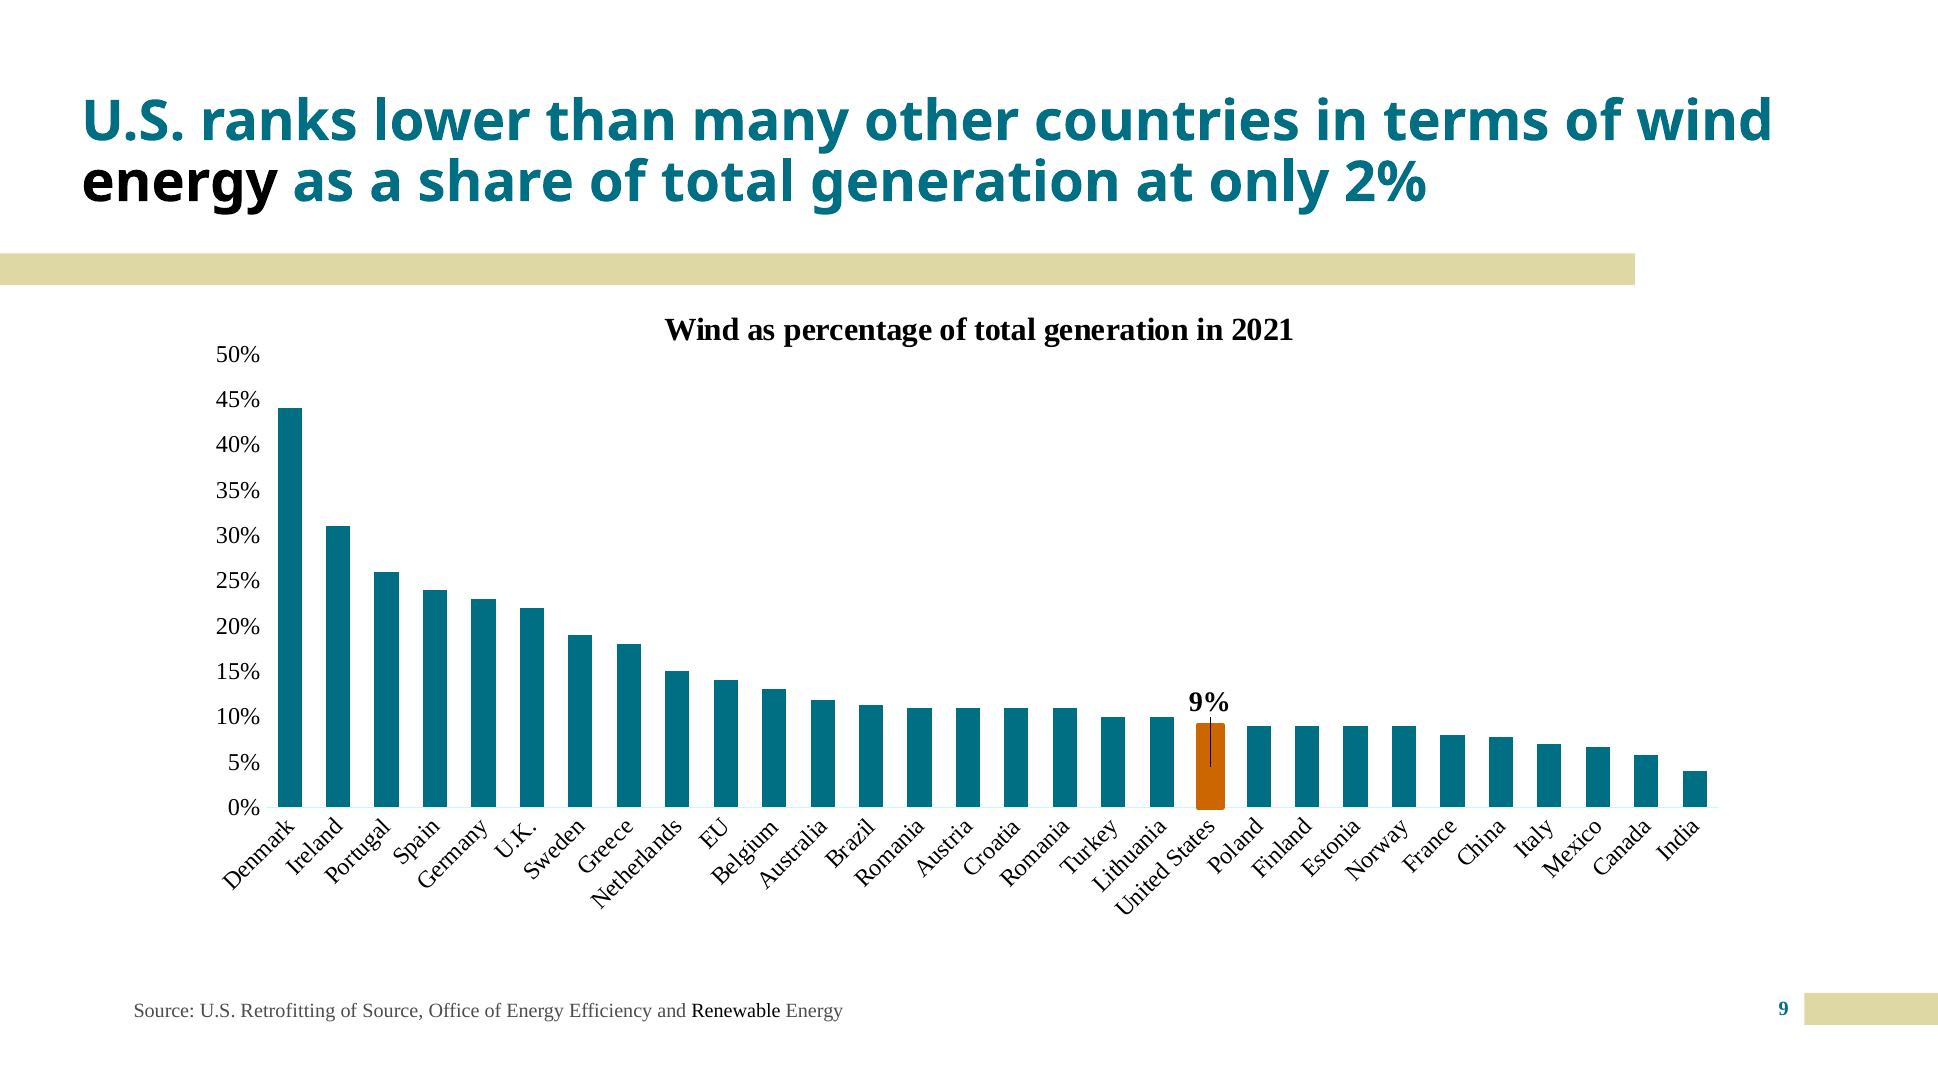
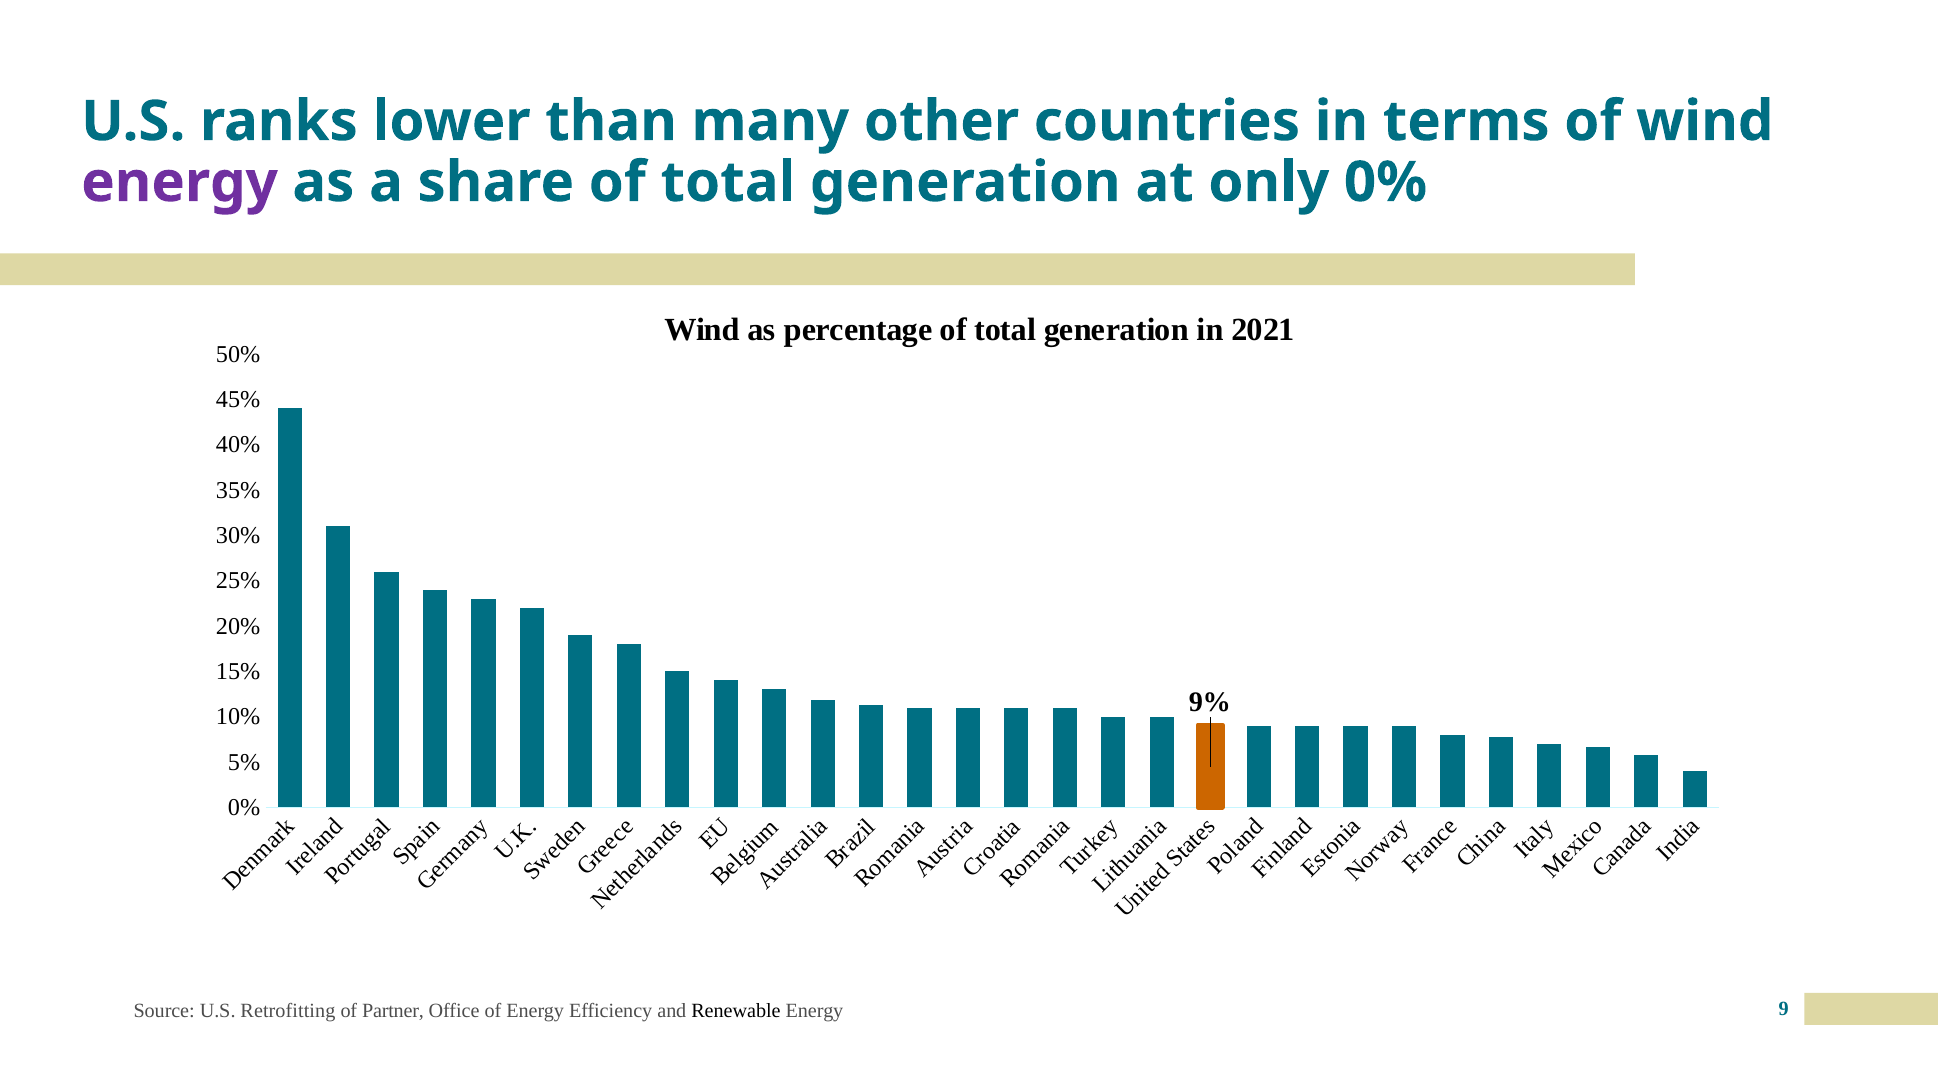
energy colour: black -> purple (179, 182)
only 2%: 2% -> 0% (1386, 182)
of Source: Source -> Partner (393, 1011)
